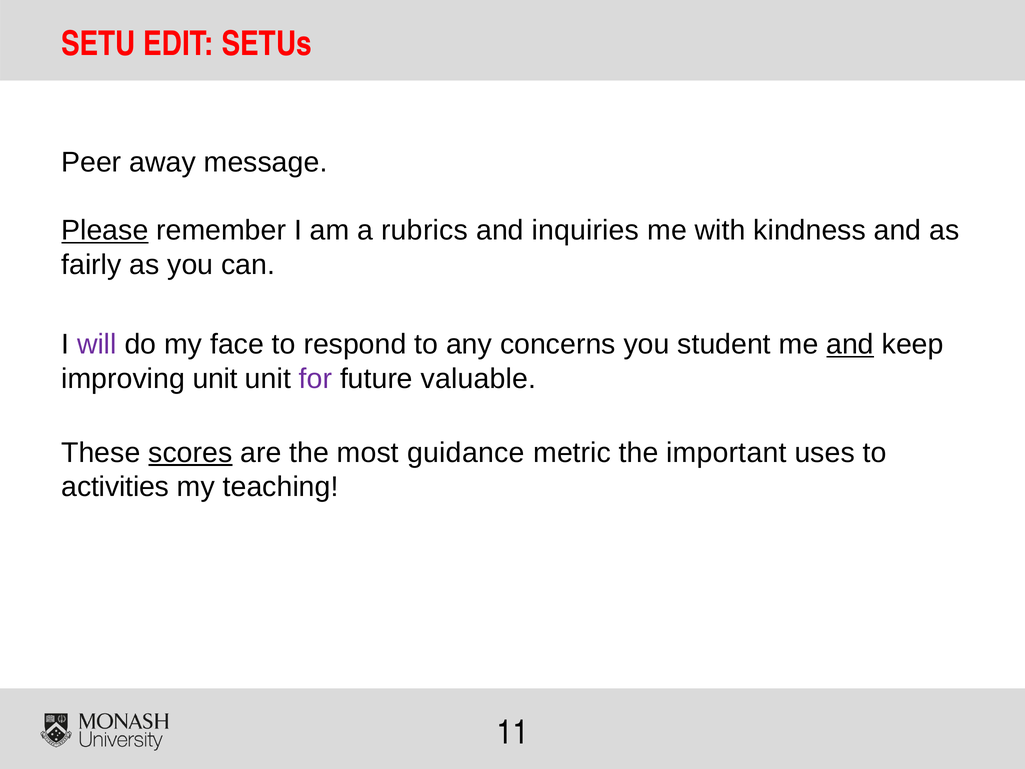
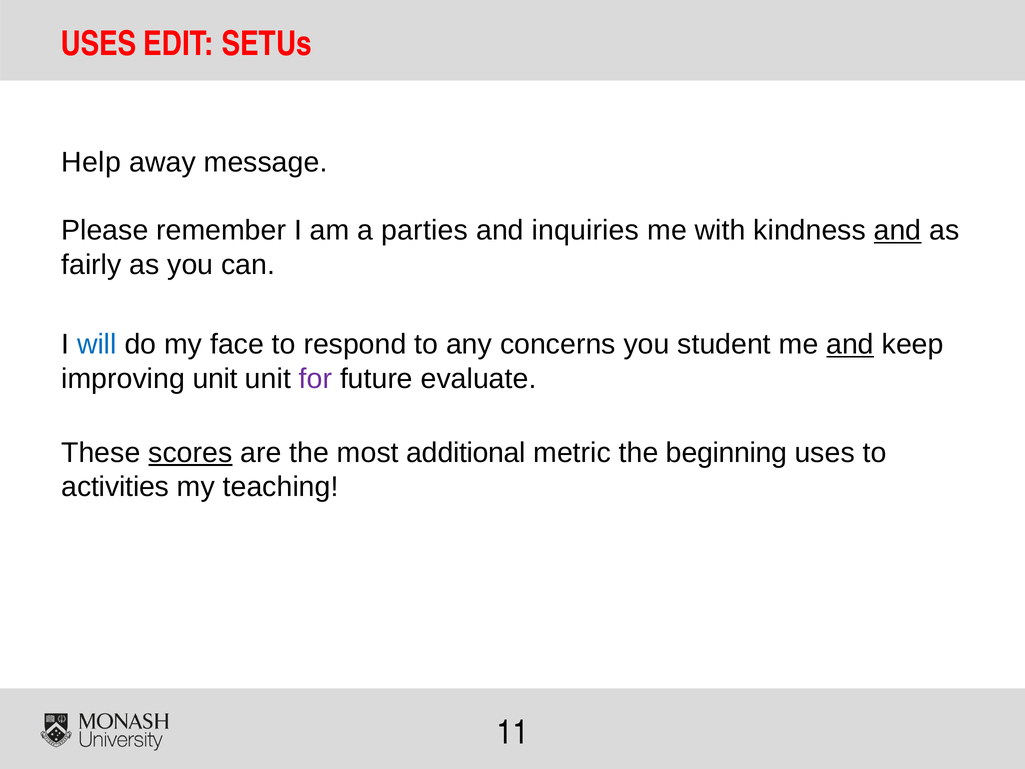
SETU: SETU -> USES (99, 44)
Peer: Peer -> Help (91, 162)
Please underline: present -> none (105, 231)
rubrics: rubrics -> parties (425, 231)
and underline: none -> present (898, 231)
will colour: purple -> blue (97, 344)
valuable: valuable -> evaluate (479, 379)
guidance: guidance -> additional (466, 453)
important: important -> beginning (727, 453)
